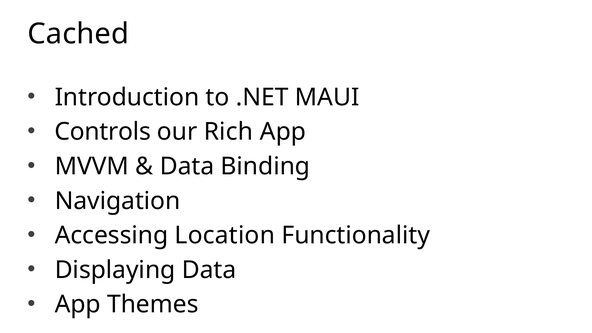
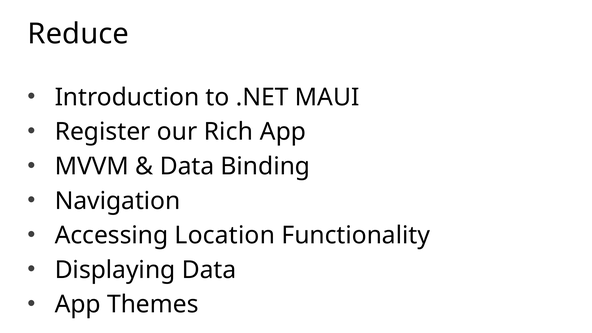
Cached: Cached -> Reduce (78, 34)
Controls: Controls -> Register (103, 132)
